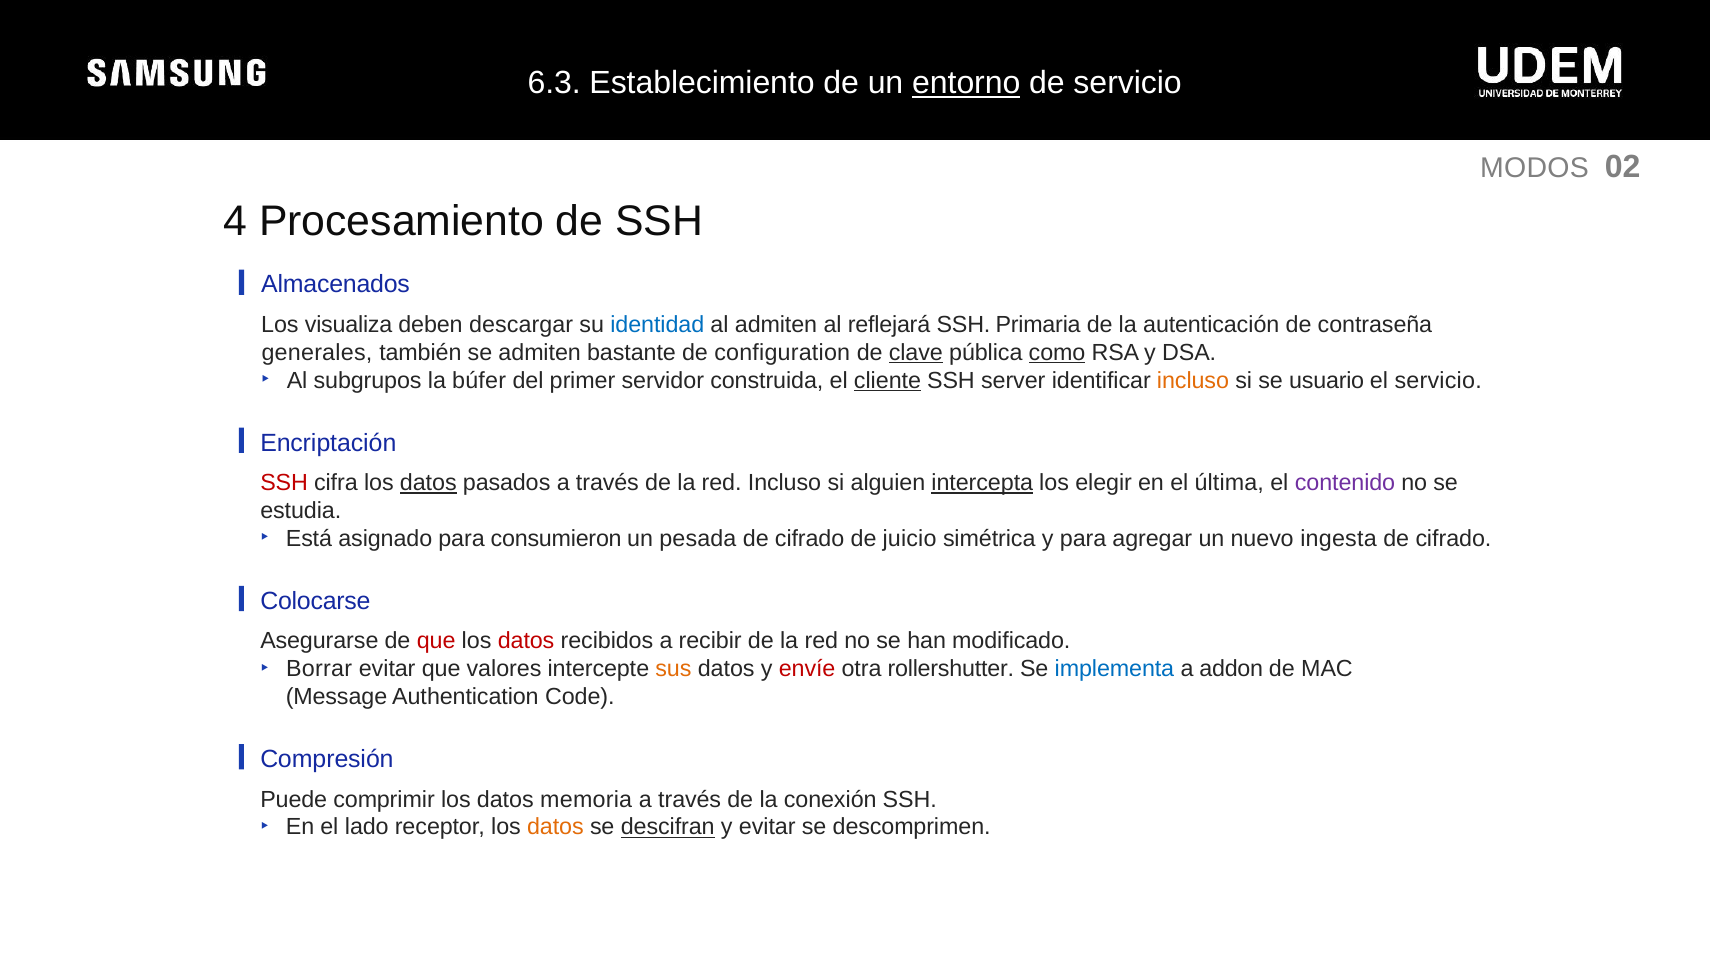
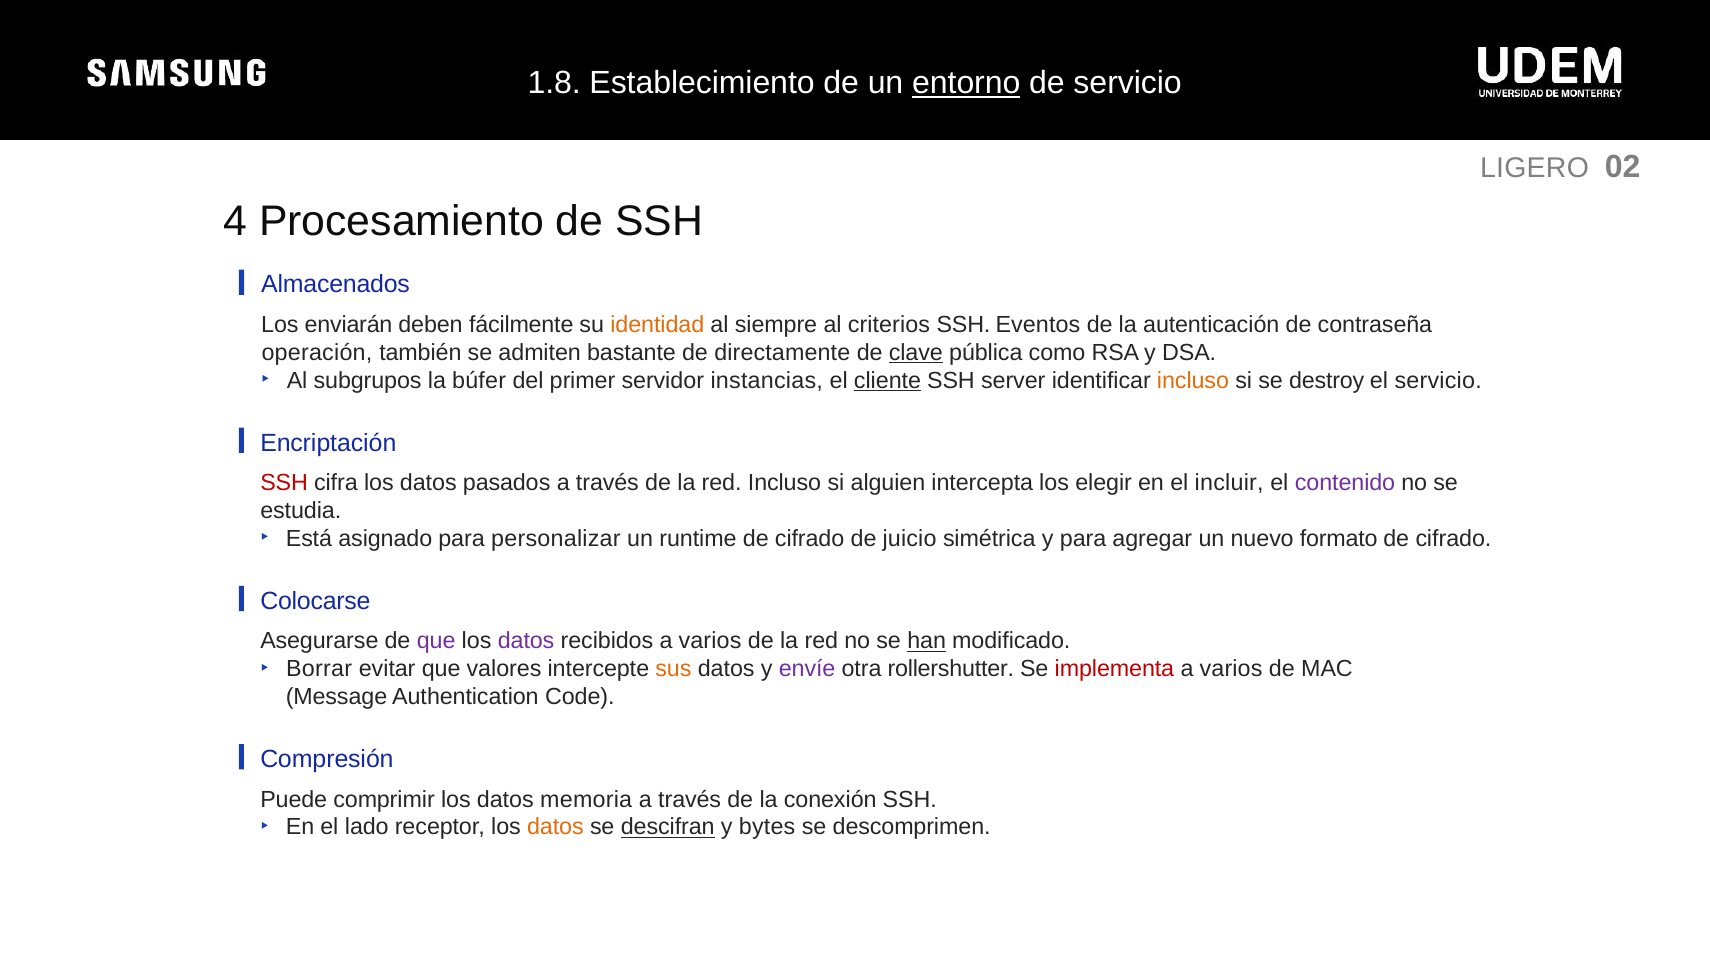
6.3: 6.3 -> 1.8 (554, 83)
MODOS: MODOS -> LIGERO (1534, 169)
visualiza: visualiza -> enviarán (349, 325)
descargar: descargar -> fácilmente (521, 325)
identidad colour: blue -> orange (657, 325)
al admiten: admiten -> siempre (776, 325)
reflejará: reflejará -> criterios (889, 325)
Primaria: Primaria -> Eventos (1038, 325)
generales: generales -> operación (317, 353)
configuration: configuration -> directamente (782, 353)
como underline: present -> none (1057, 353)
construida: construida -> instancias (767, 380)
usuario: usuario -> destroy (1327, 380)
datos underline: present -> none (428, 483)
intercepta underline: present -> none (982, 483)
última: última -> incluir (1229, 483)
consumieron: consumieron -> personalizar (556, 539)
pesada: pesada -> runtime (698, 539)
ingesta: ingesta -> formato (1339, 539)
que colour: red -> purple (436, 641)
datos colour: red -> purple (526, 641)
recibidos a recibir: recibir -> varios (710, 641)
han underline: none -> present (927, 641)
envíe colour: red -> purple (807, 669)
implementa colour: blue -> red (1114, 669)
addon: addon -> varios (1231, 669)
y evitar: evitar -> bytes (767, 827)
